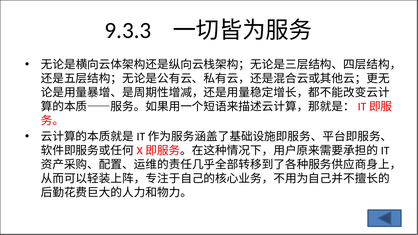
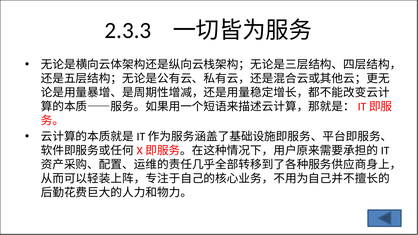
9.3.3: 9.3.3 -> 2.3.3 (128, 31)
